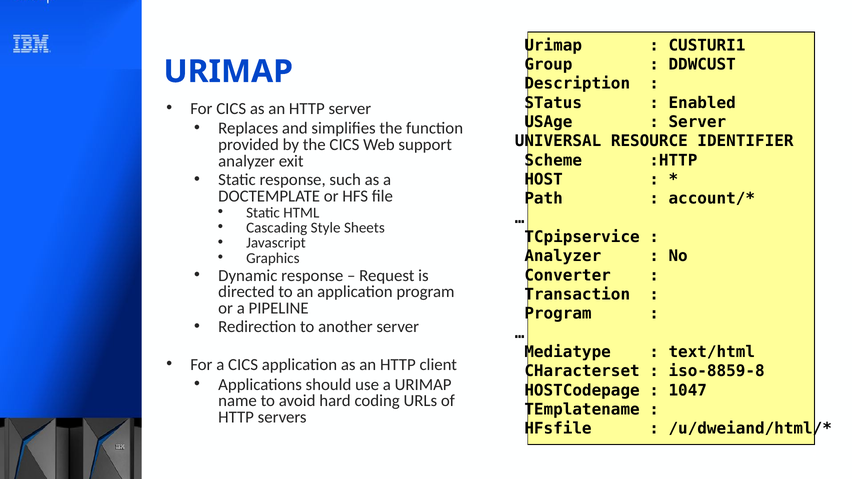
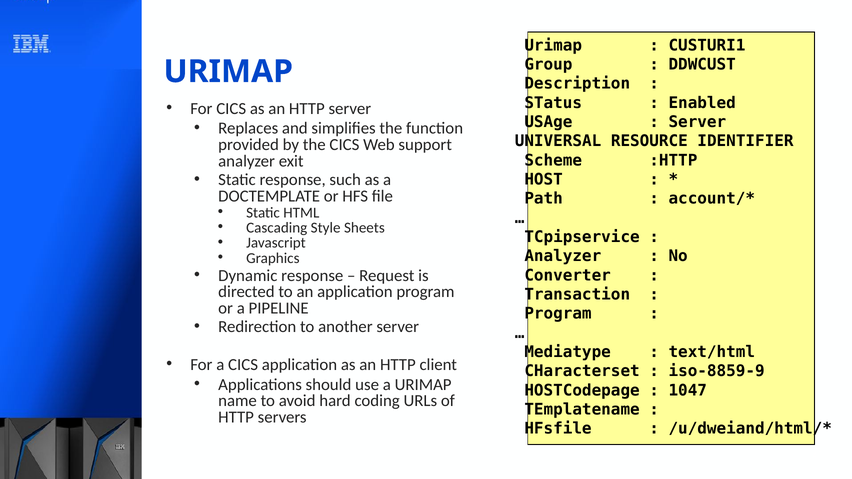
iso-8859-8: iso-8859-8 -> iso-8859-9 (717, 371)
